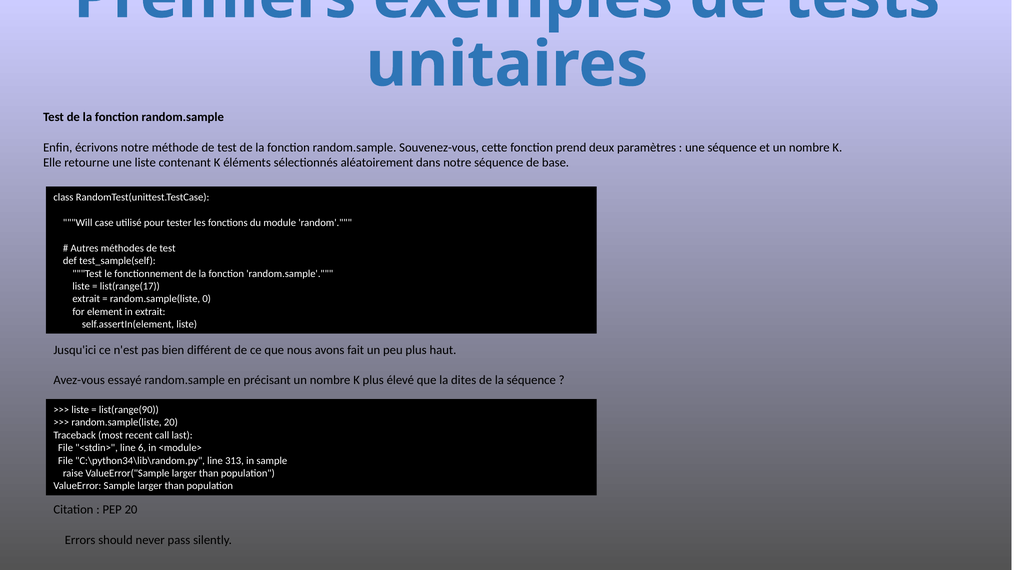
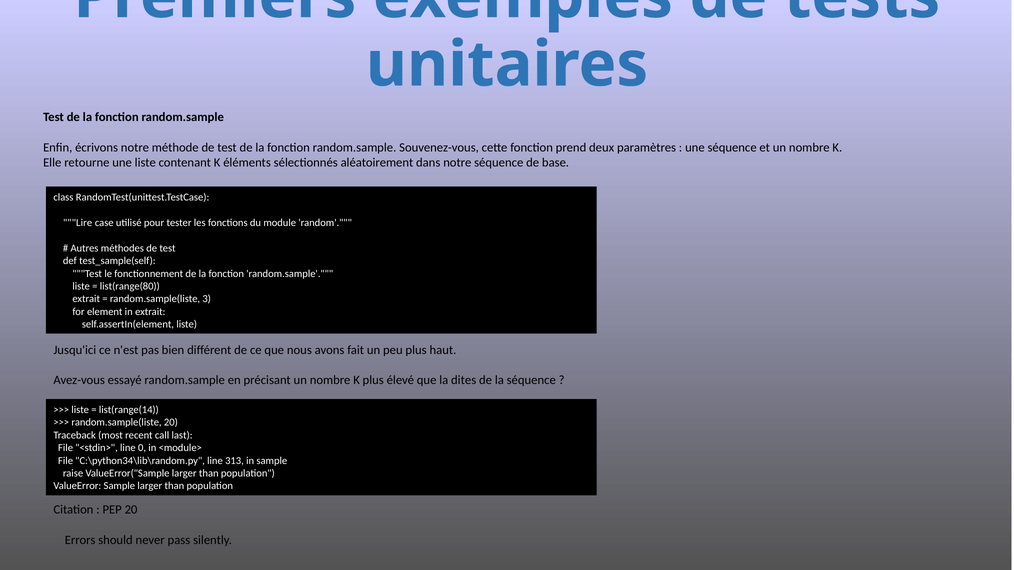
Will: Will -> Lire (78, 223)
list(range(17: list(range(17 -> list(range(80 (130, 286)
0: 0 -> 3 (207, 299)
list(range(90: list(range(90 -> list(range(14 (129, 410)
6: 6 -> 0 (142, 448)
